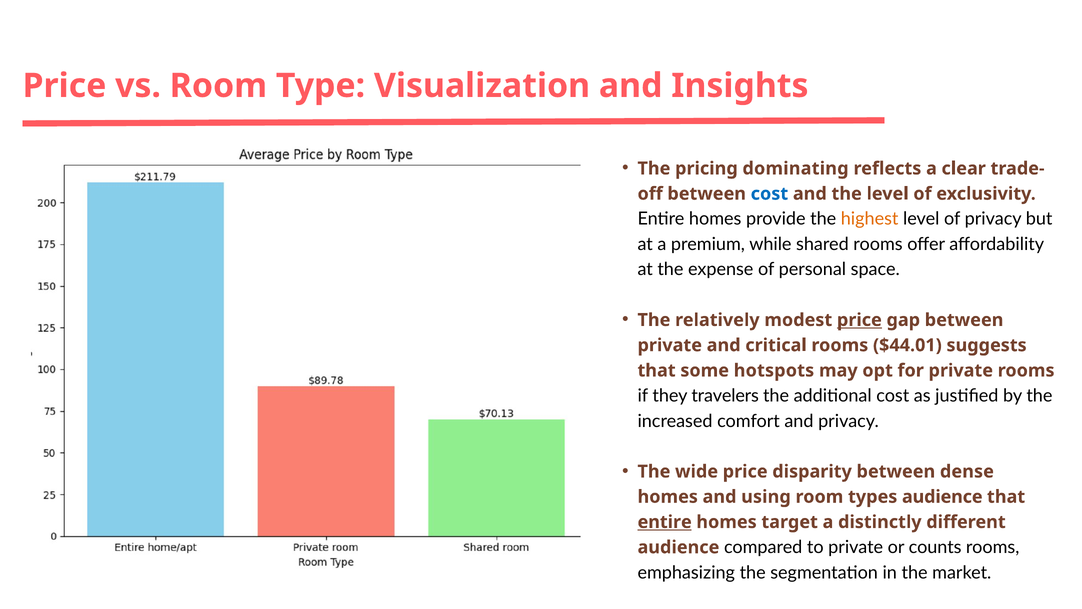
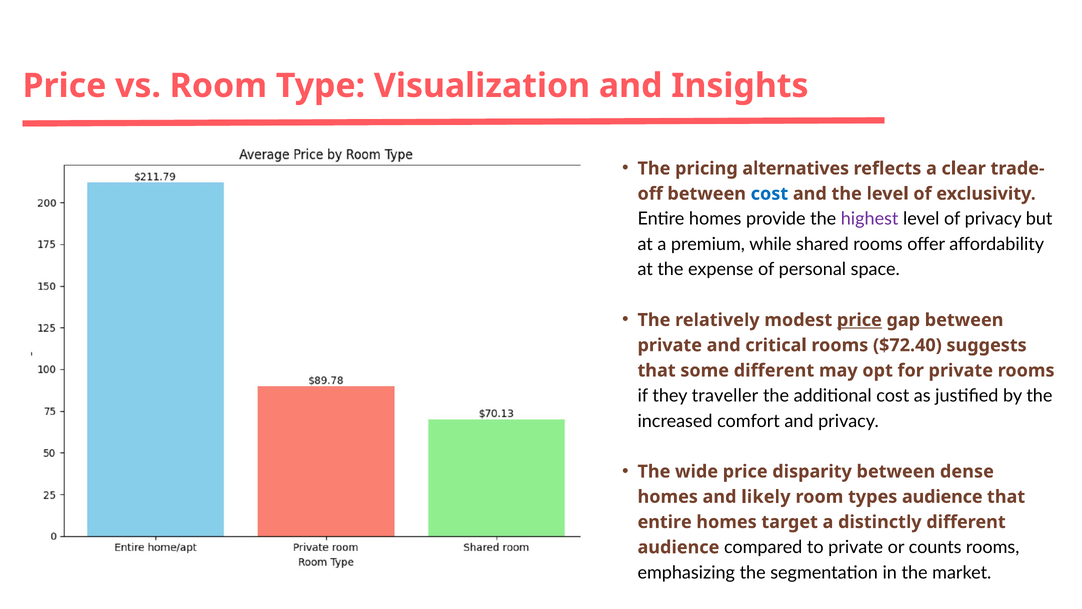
dominating: dominating -> alternatives (796, 168)
highest colour: orange -> purple (870, 219)
$44.01: $44.01 -> $72.40 (907, 345)
some hotspots: hotspots -> different (774, 370)
travelers: travelers -> traveller (725, 396)
using: using -> likely (766, 497)
entire underline: present -> none (665, 522)
